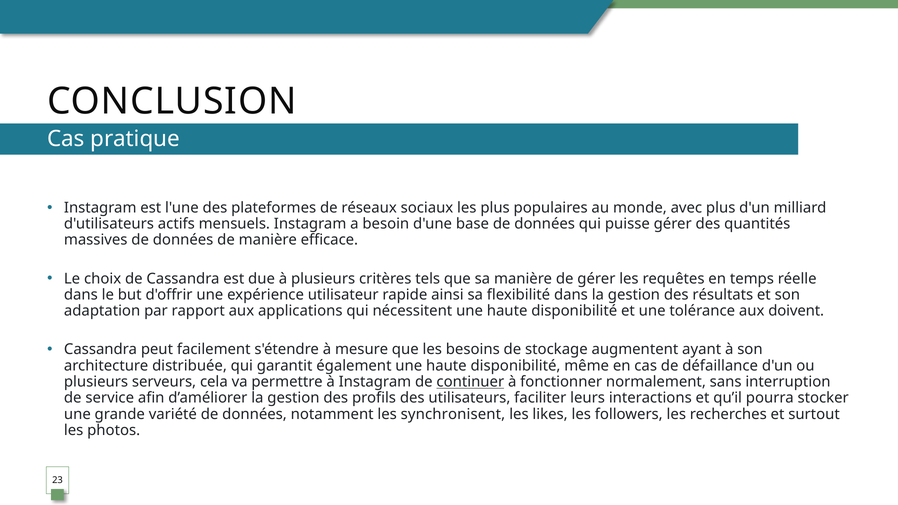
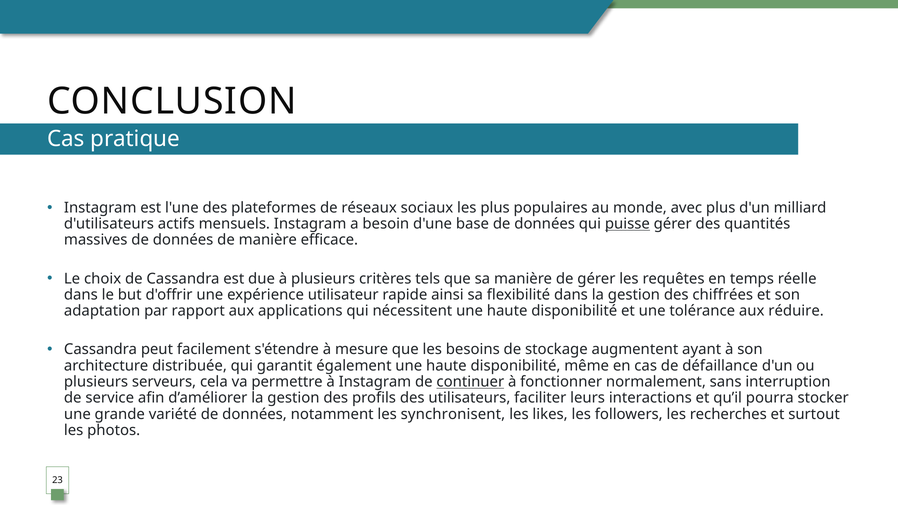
puisse underline: none -> present (627, 224)
résultats: résultats -> chiffrées (723, 295)
doivent: doivent -> réduire (796, 311)
